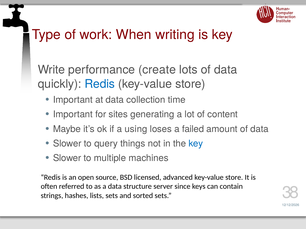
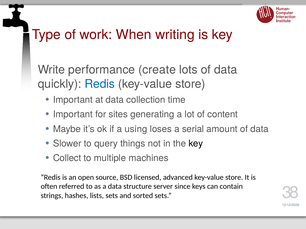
failed: failed -> serial (193, 129)
key colour: blue -> black (196, 144)
Slower: Slower -> Collect (67, 159)
